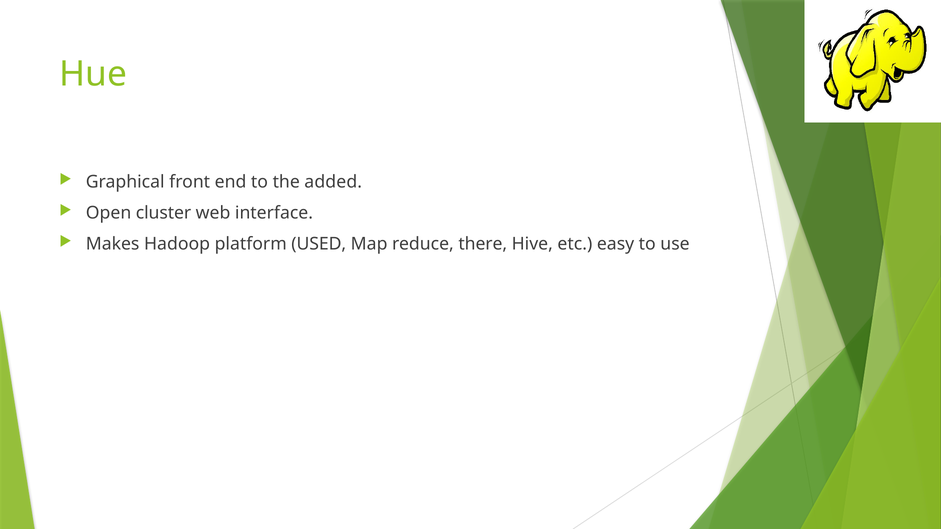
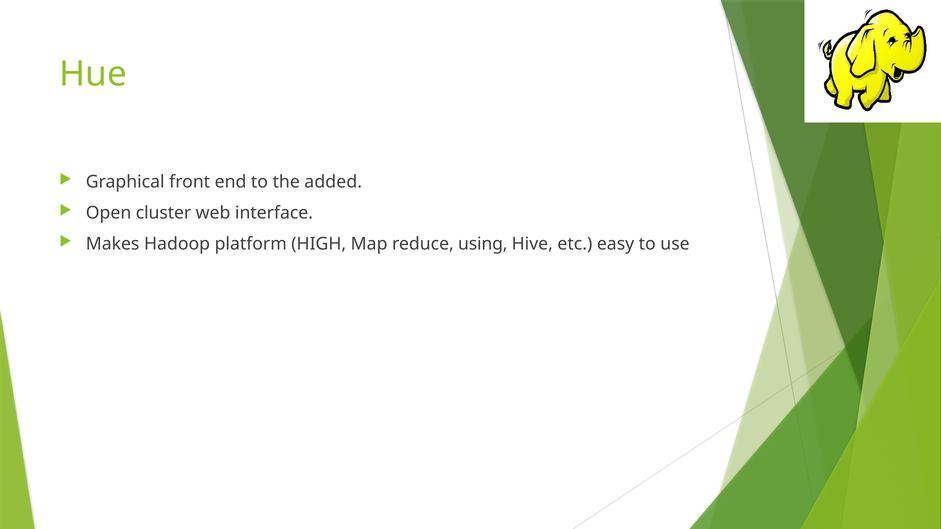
USED: USED -> HIGH (319, 244)
there: there -> using (483, 244)
